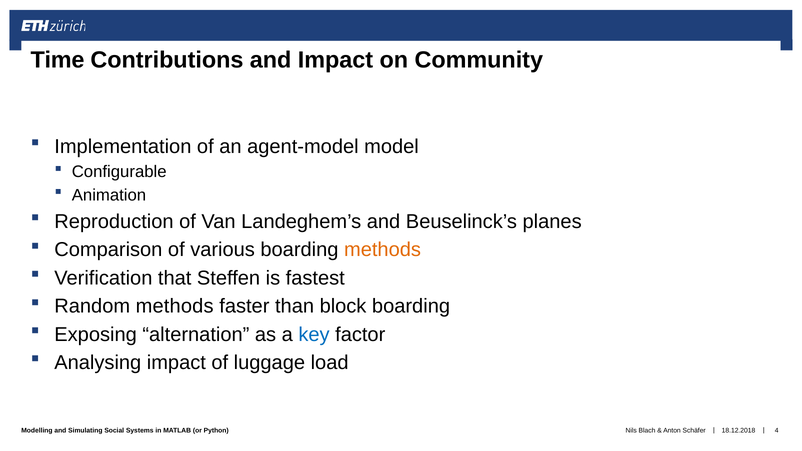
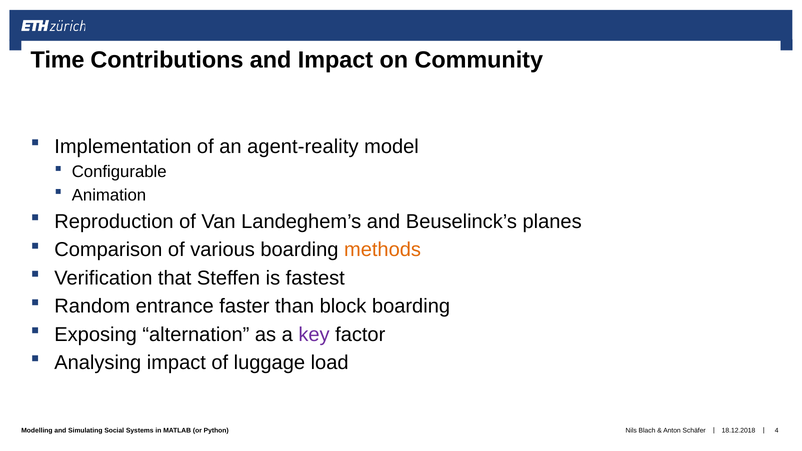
agent-model: agent-model -> agent-reality (303, 147)
Random methods: methods -> entrance (175, 306)
key colour: blue -> purple (314, 335)
